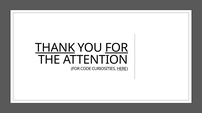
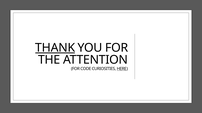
FOR underline: present -> none (117, 48)
